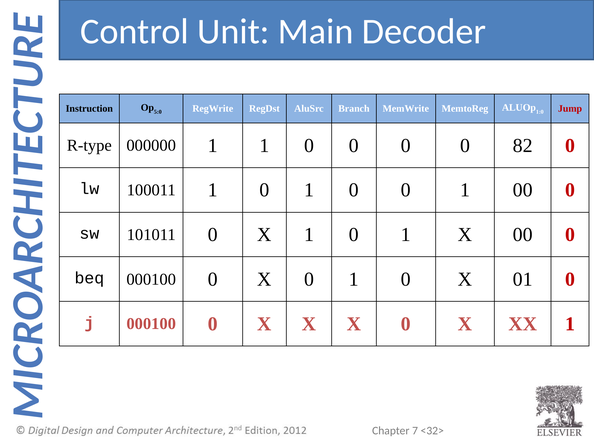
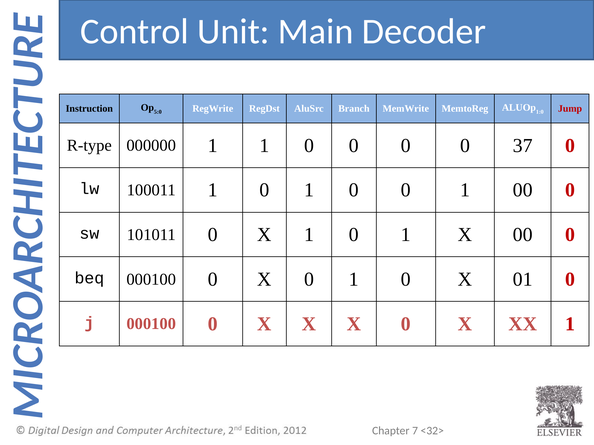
82: 82 -> 37 (523, 146)
